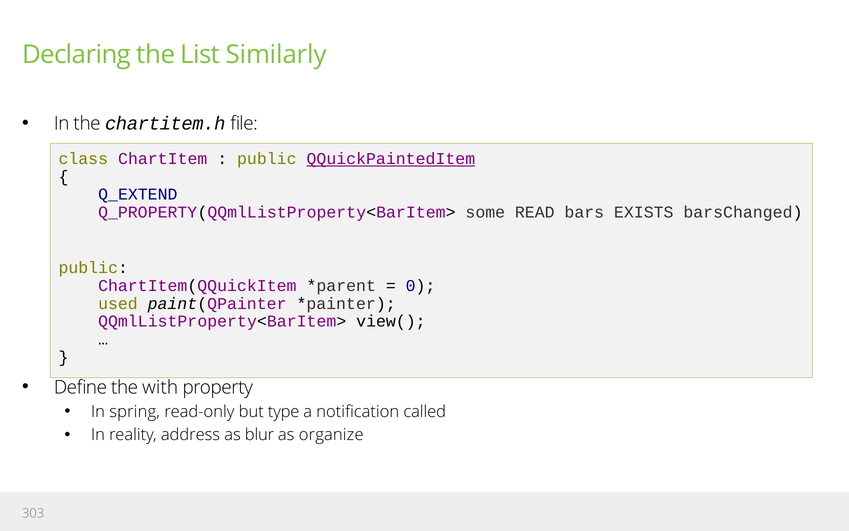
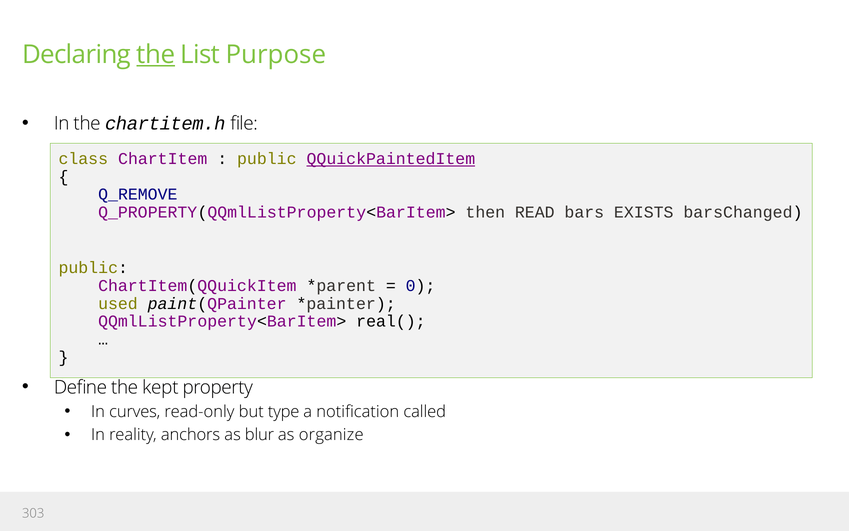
the underline: none -> present (156, 55)
Similarly: Similarly -> Purpose (276, 55)
Q_EXTEND: Q_EXTEND -> Q_REMOVE (138, 194)
some: some -> then (485, 212)
view(: view( -> real( (391, 321)
with: with -> kept (160, 387)
spring: spring -> curves (135, 411)
address: address -> anchors (190, 435)
